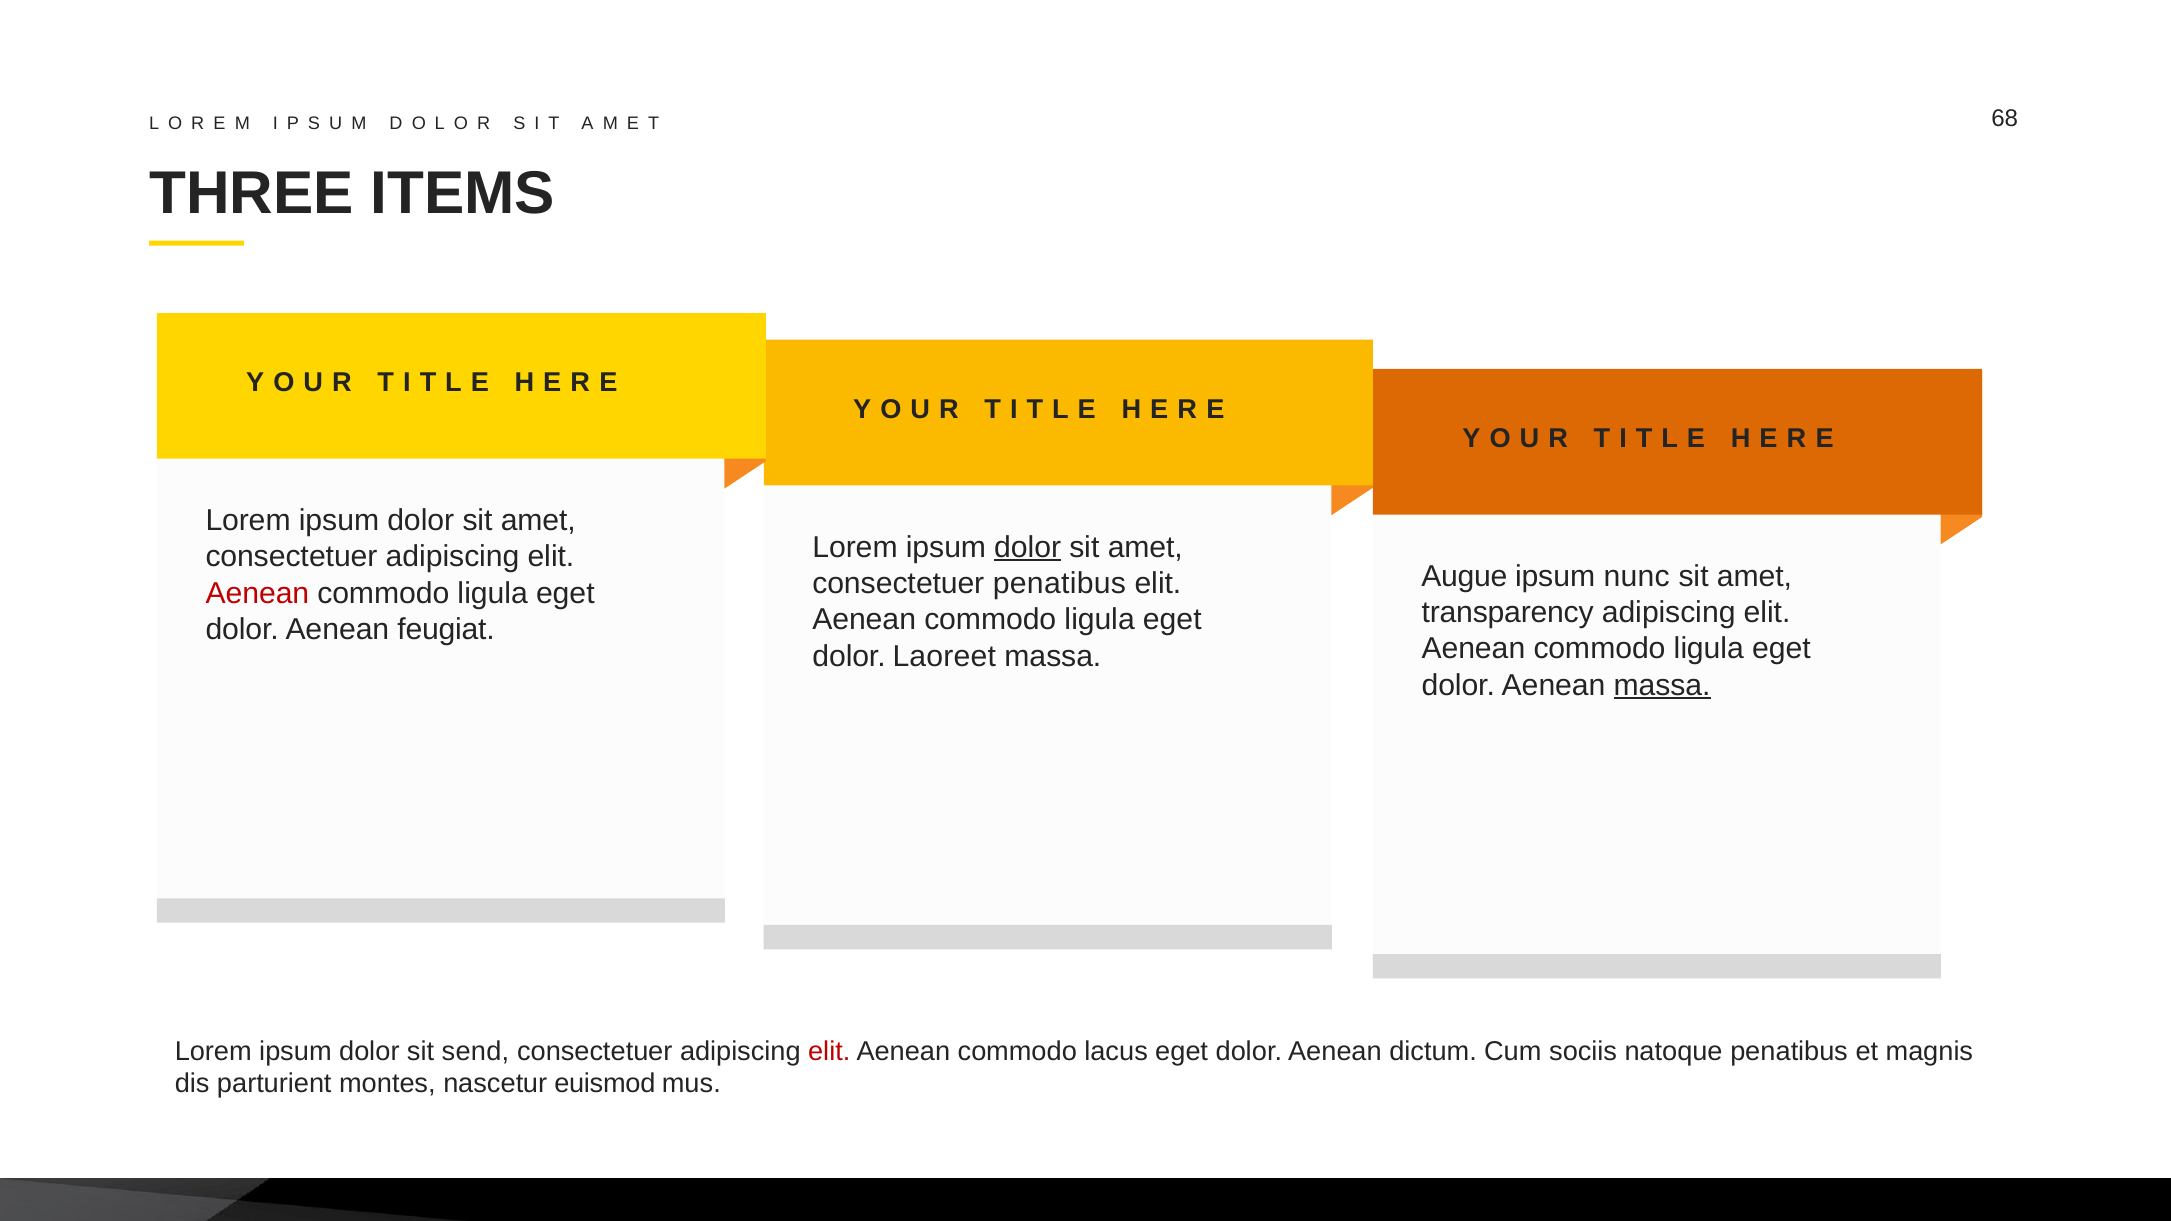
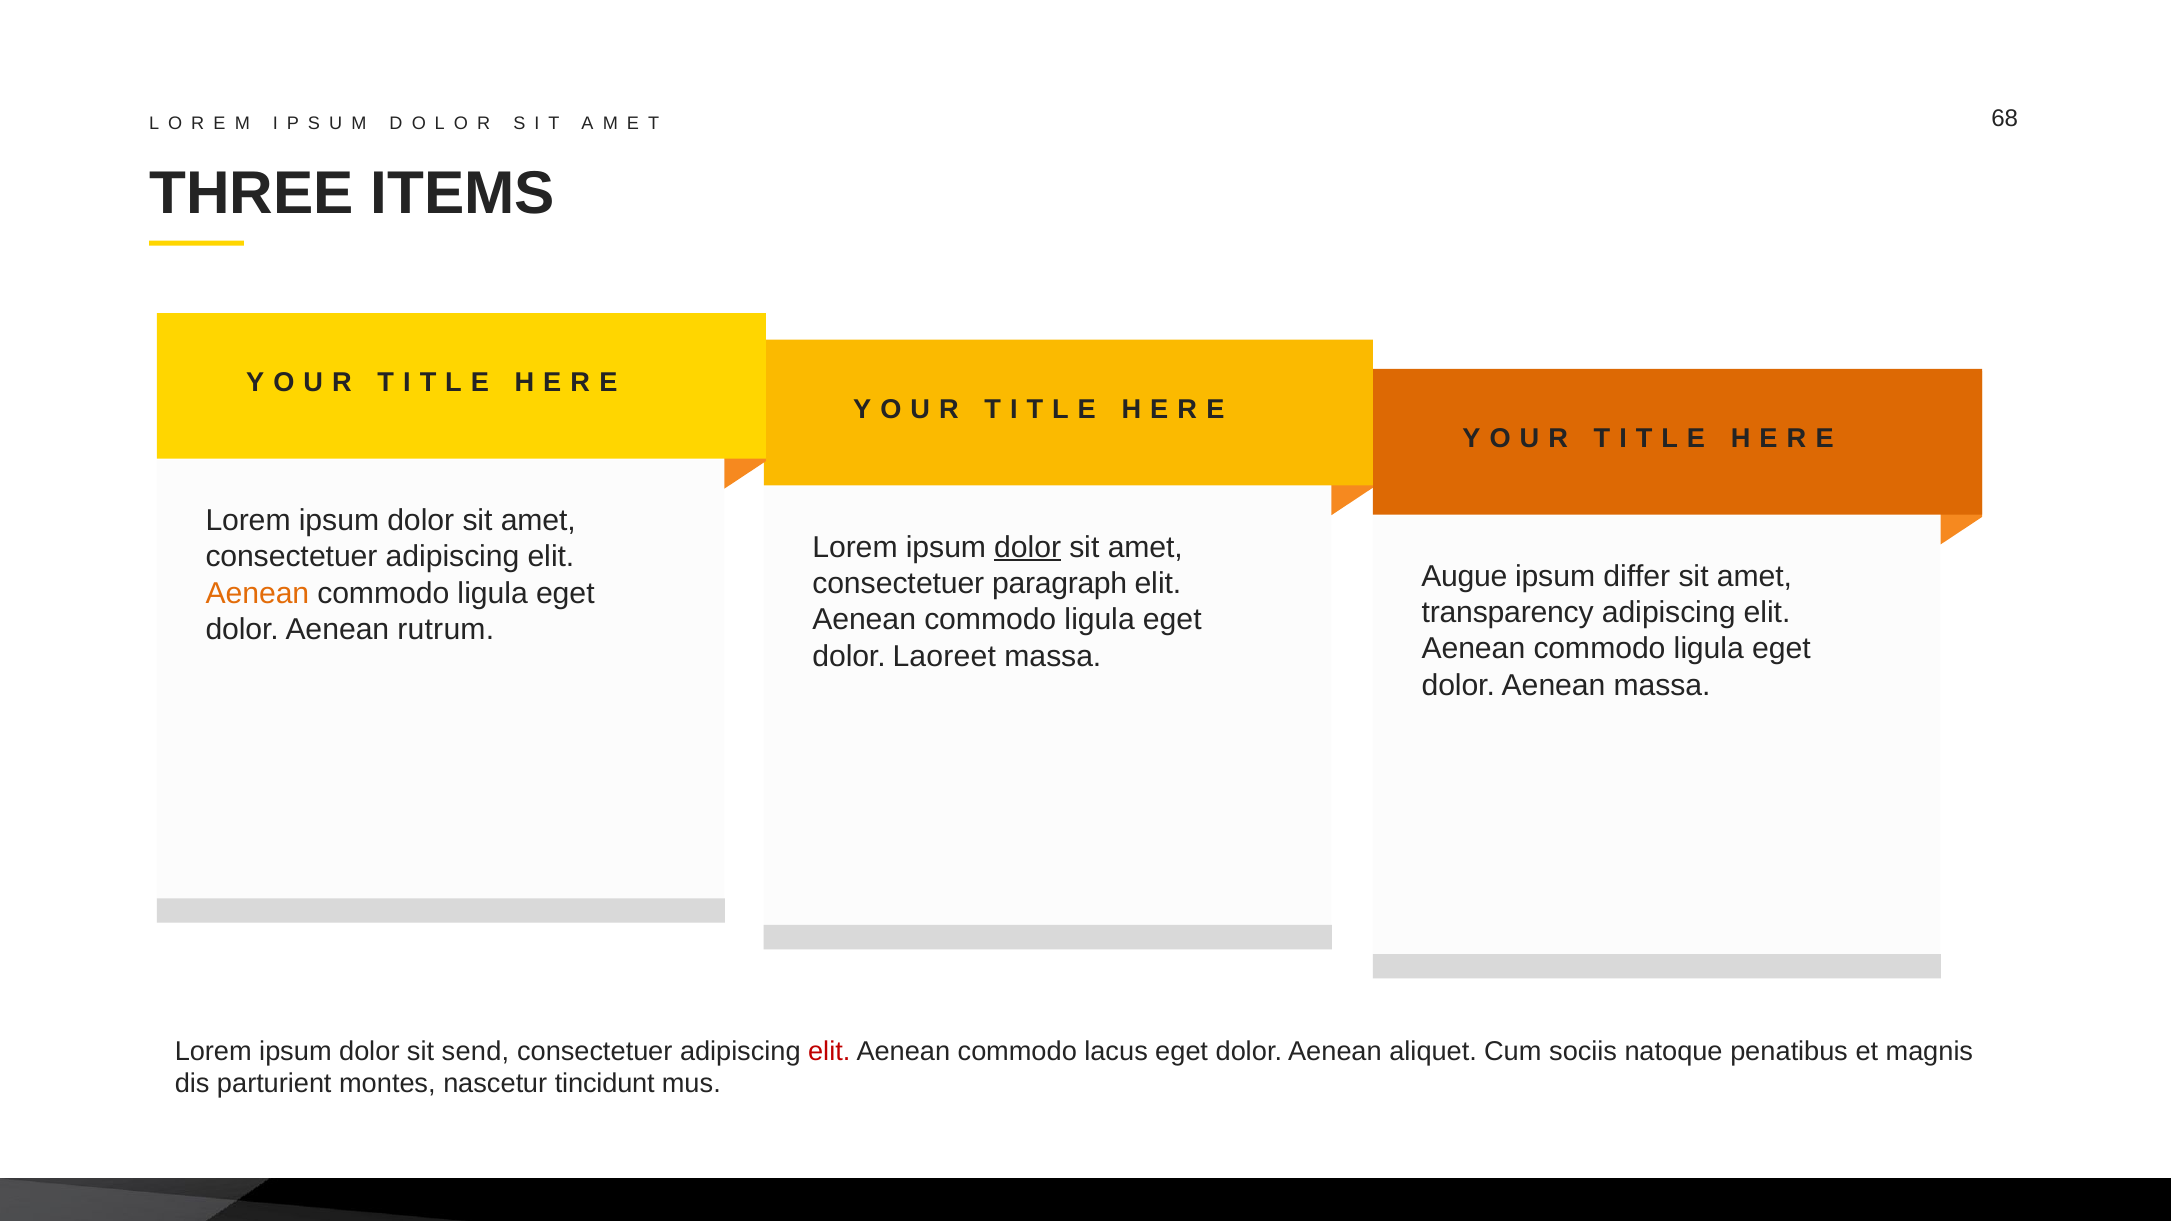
nunc: nunc -> differ (1637, 577)
consectetuer penatibus: penatibus -> paragraph (1060, 584)
Aenean colour: red -> orange (257, 593)
feugiat: feugiat -> rutrum (446, 630)
massa underline: present -> none (1662, 685)
dictum: dictum -> aliquet (1433, 1051)
euismod: euismod -> tincidunt (605, 1084)
